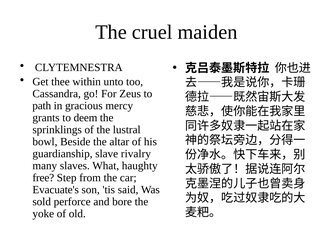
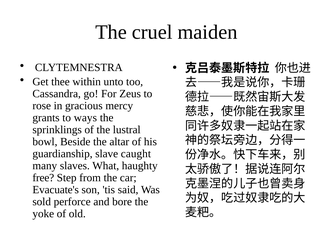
path: path -> rose (42, 106)
deem: deem -> ways (85, 118)
rivalry: rivalry -> caught (136, 154)
